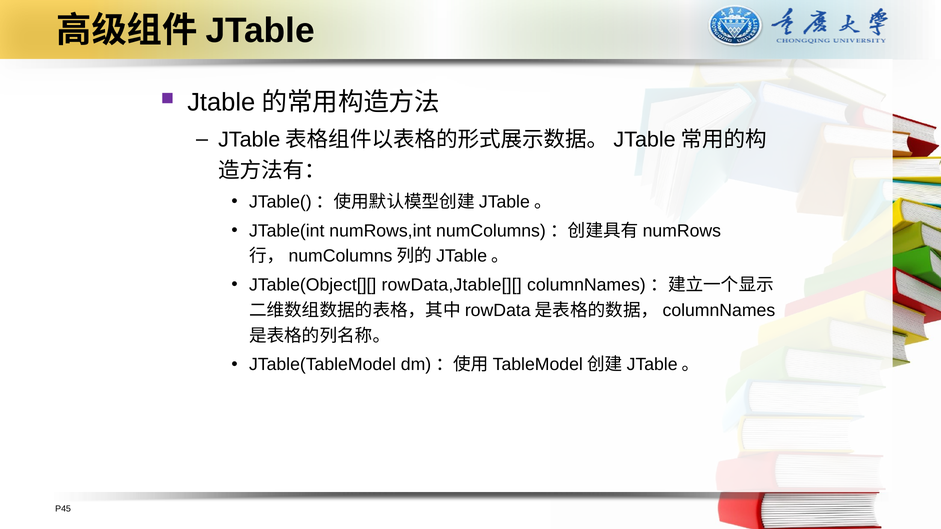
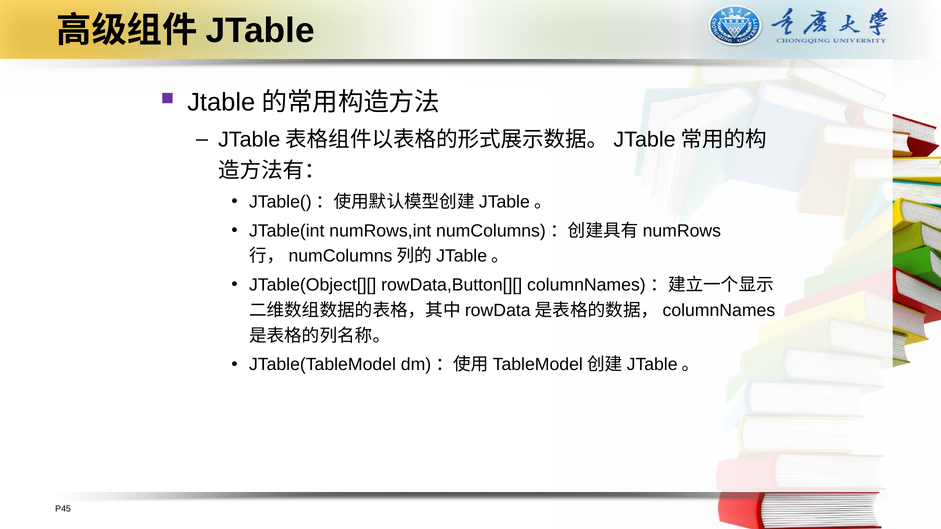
rowData,Jtable[][: rowData,Jtable[][ -> rowData,Button[][ (452, 285)
